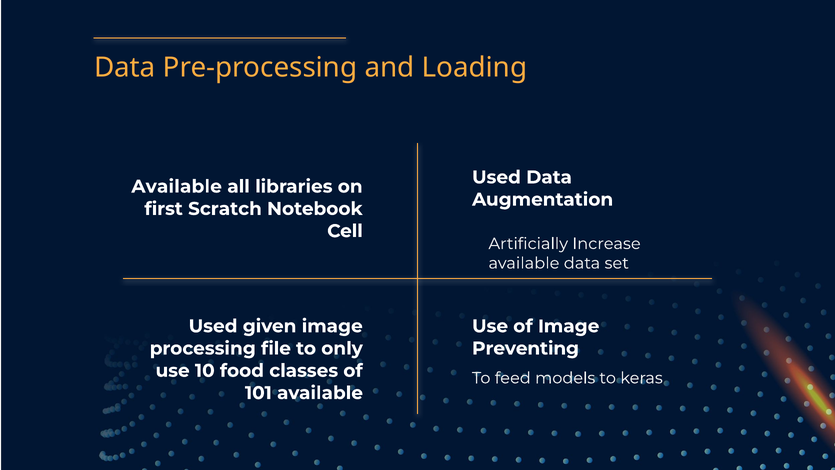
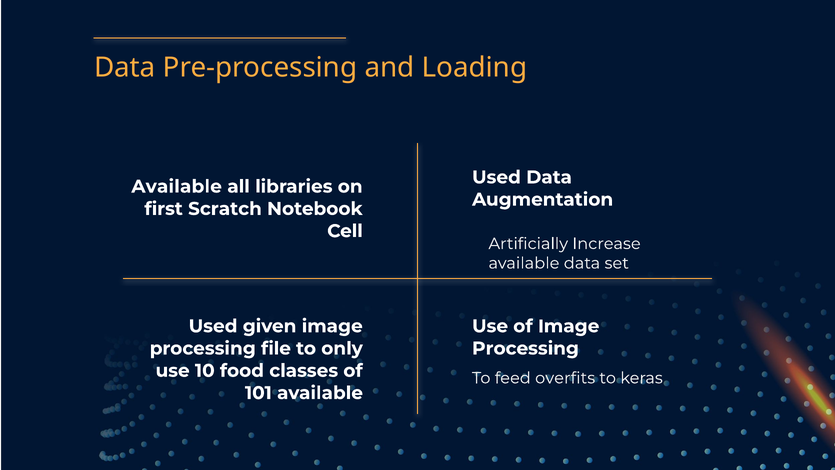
Preventing: Preventing -> Processing (525, 348)
models: models -> overfits (565, 378)
